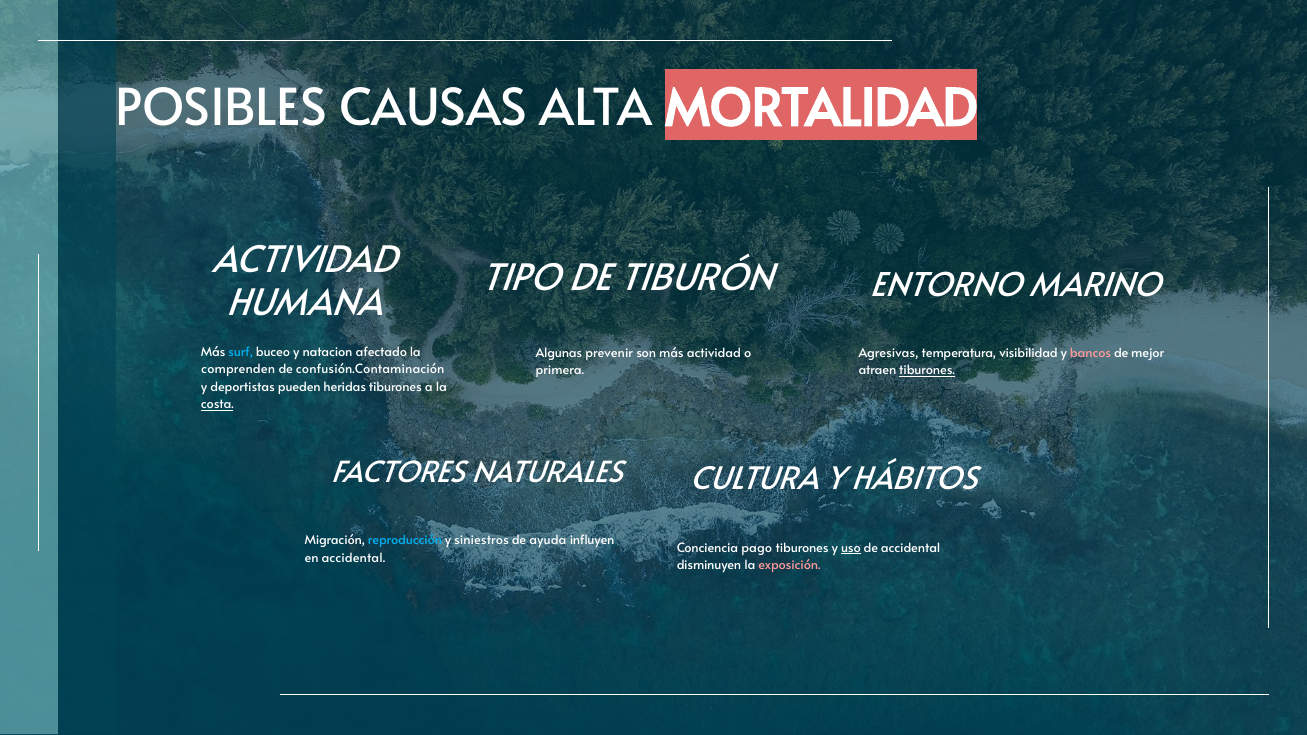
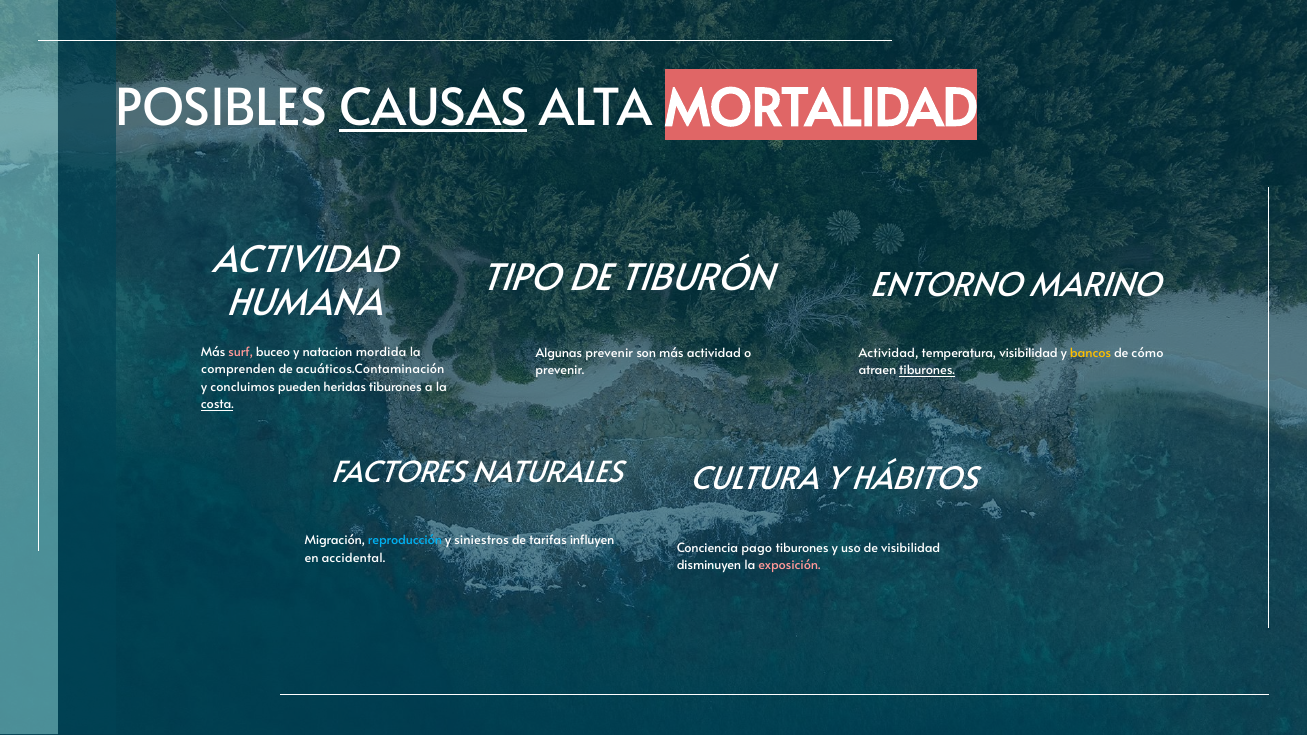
CAUSAS underline: none -> present (433, 109)
surf colour: light blue -> pink (241, 352)
afectado: afectado -> mordida (381, 352)
Agresivas: Agresivas -> Actividad (889, 353)
bancos colour: pink -> yellow (1091, 353)
mejor: mejor -> cómo (1148, 353)
confusión.Contaminación: confusión.Contaminación -> acuáticos.Contaminación (370, 370)
primera: primera -> prevenir (560, 371)
deportistas: deportistas -> concluimos (243, 387)
ayuda: ayuda -> tarifas (548, 541)
uso underline: present -> none (851, 548)
de accidental: accidental -> visibilidad (911, 548)
